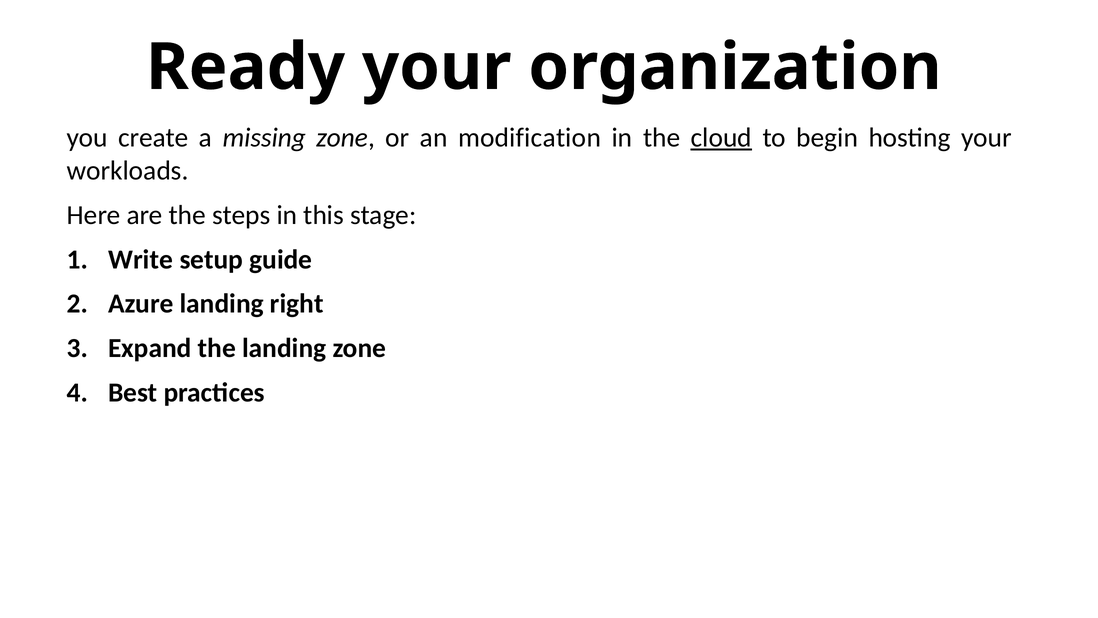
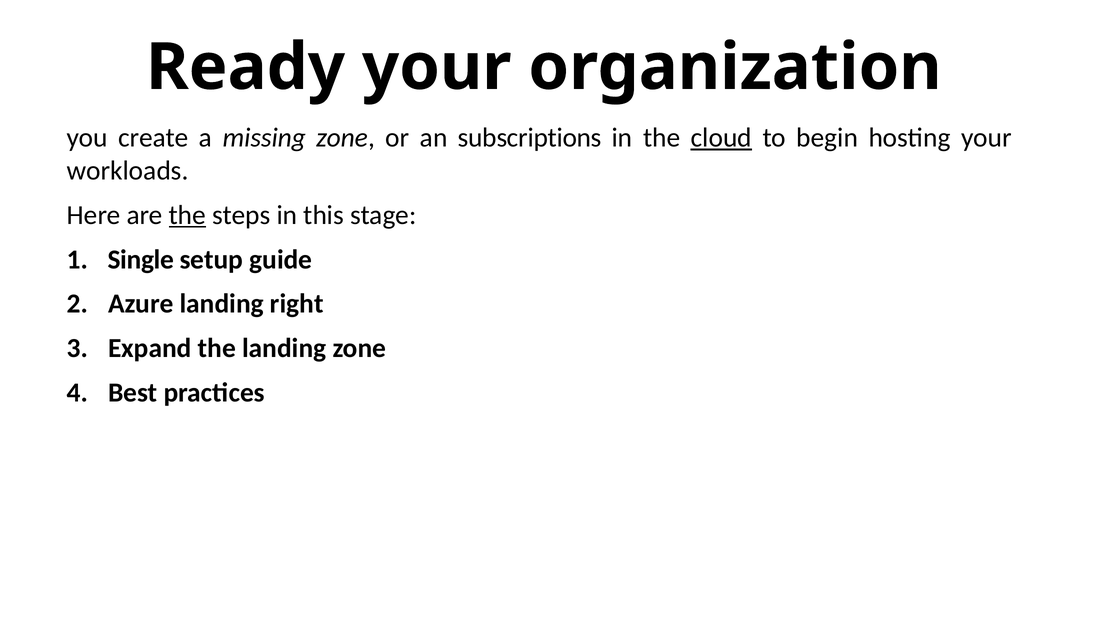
modification: modification -> subscriptions (530, 138)
the underline: none -> present (187, 215)
Write: Write -> Single (141, 259)
